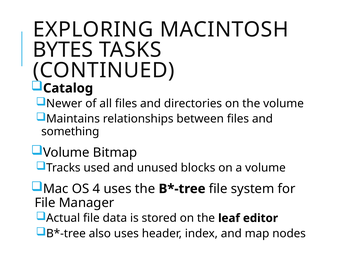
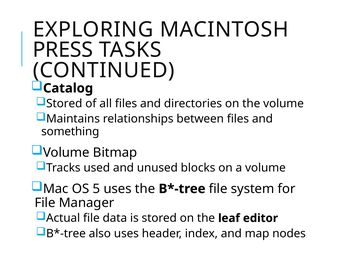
BYTES: BYTES -> PRESS (63, 50)
Newer: Newer -> Stored (64, 104)
4: 4 -> 5 (96, 189)
